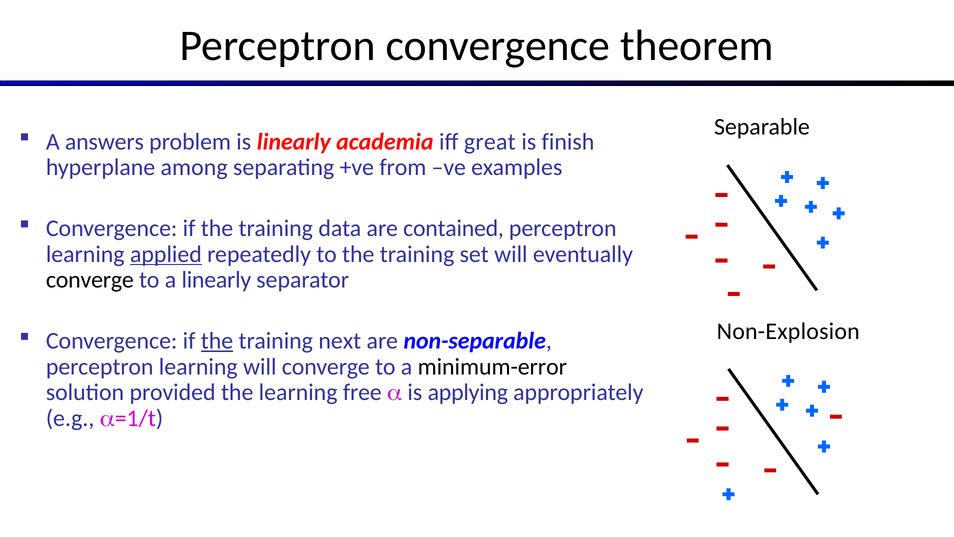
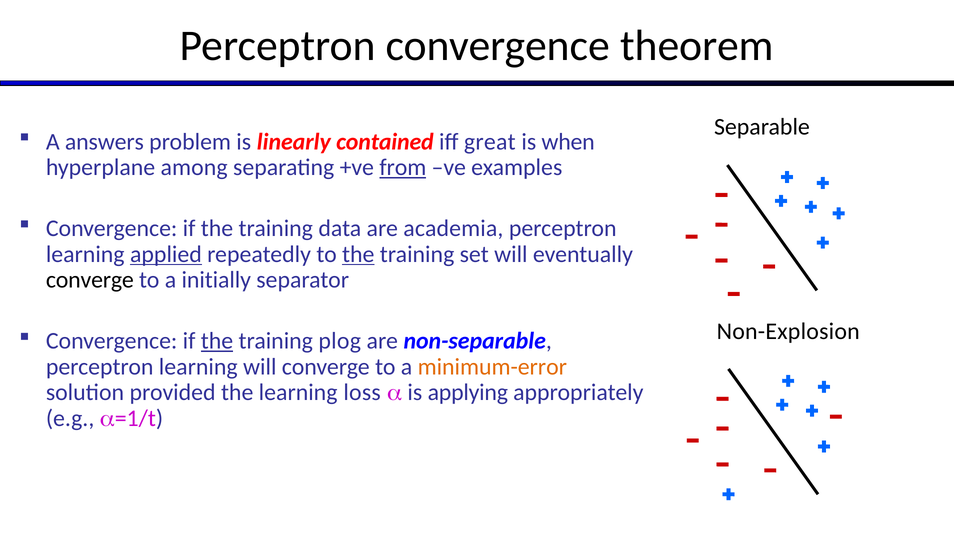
academia: academia -> contained (385, 142)
finish: finish -> when (568, 142)
from underline: none -> present (403, 167)
contained: contained -> academia (453, 228)
the underline: none -> present (358, 254)
a linearly: linearly -> initially (216, 280)
next: next -> plog (340, 341)
minimum-error colour: black -> orange (492, 367)
free: free -> loss (362, 392)
